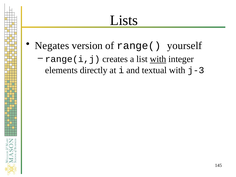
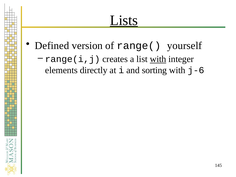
Lists underline: none -> present (124, 20)
Negates: Negates -> Defined (52, 46)
textual: textual -> sorting (154, 70)
j-3: j-3 -> j-6 (196, 70)
